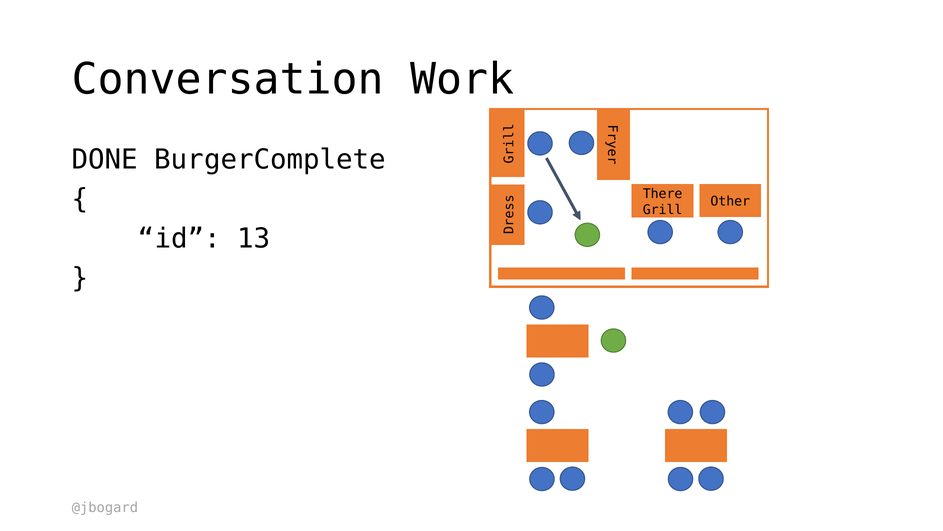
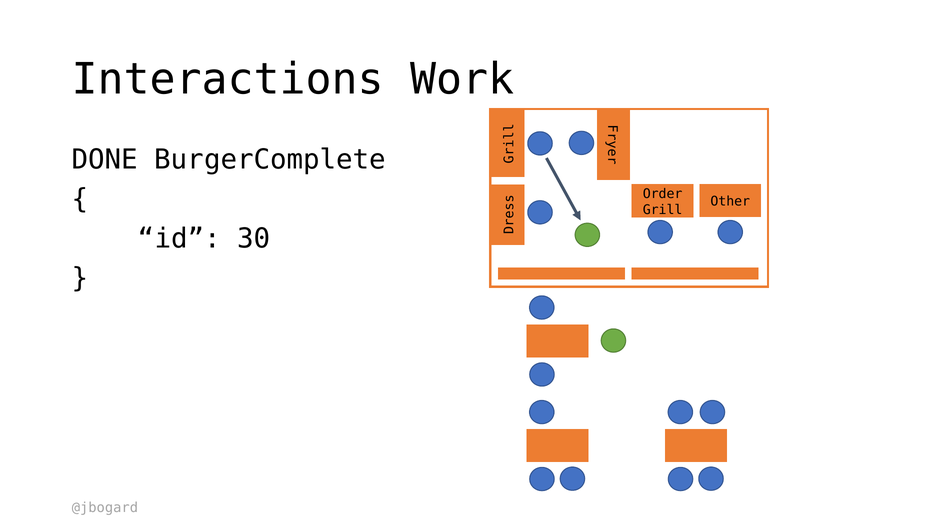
Conversation: Conversation -> Interactions (228, 79)
There: There -> Order (663, 194)
13: 13 -> 30 (254, 239)
